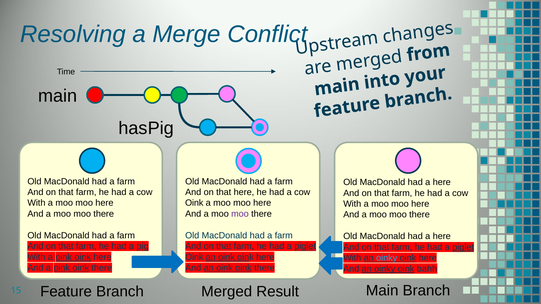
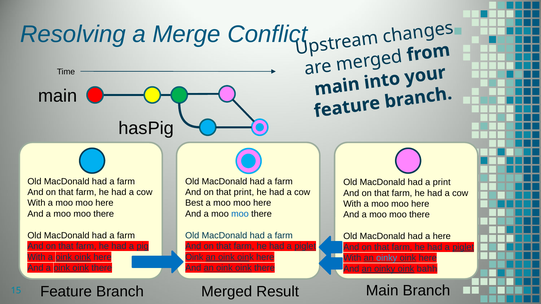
here: here -> print (442, 182)
that here: here -> print (244, 192)
Oink: Oink -> Best (194, 203)
moo colour: purple -> blue (240, 214)
